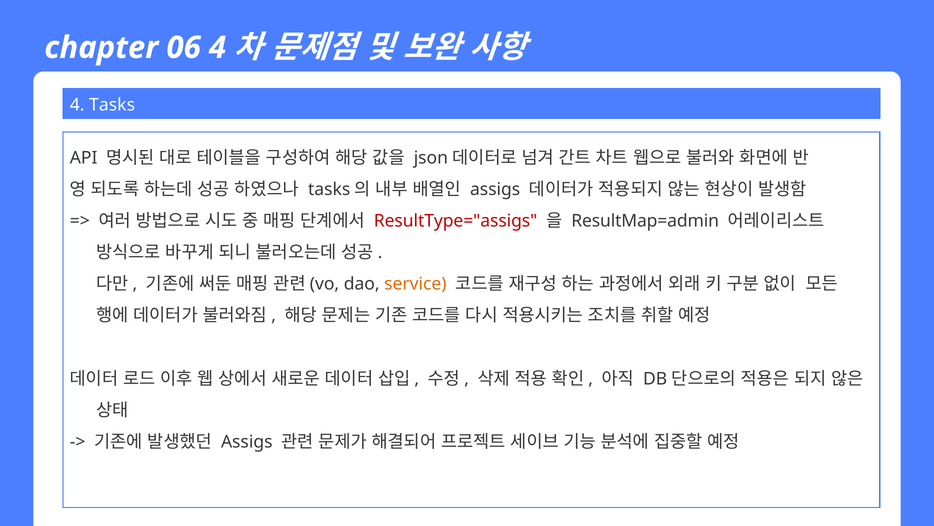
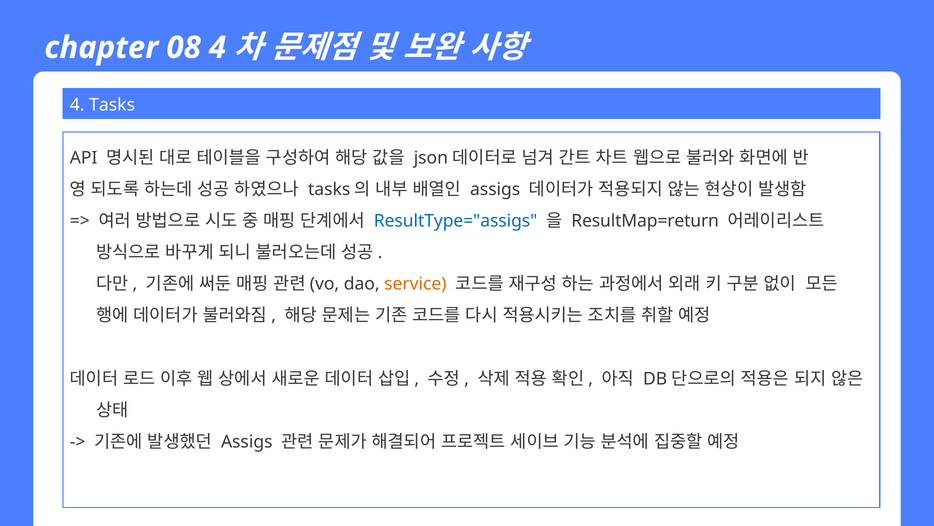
06: 06 -> 08 (184, 48)
ResultType="assigs colour: red -> blue (456, 221)
ResultMap=admin: ResultMap=admin -> ResultMap=return (645, 221)
